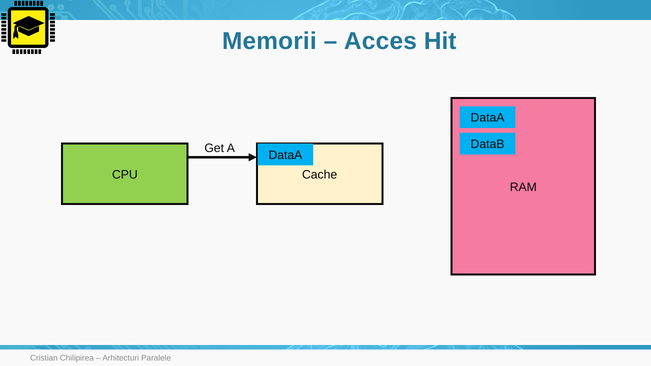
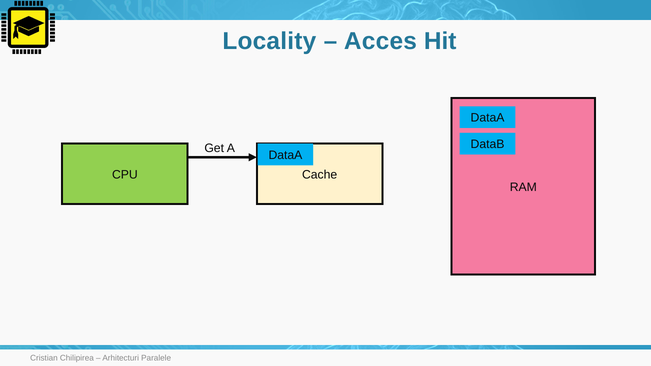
Memorii: Memorii -> Locality (269, 41)
